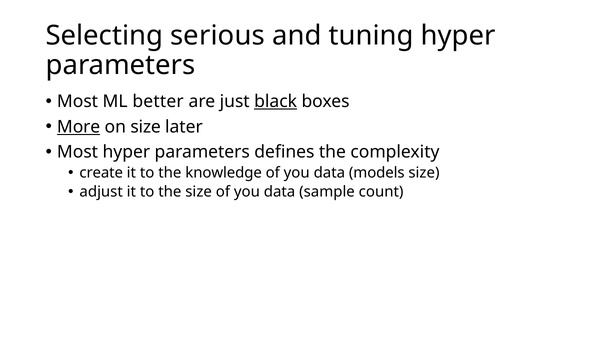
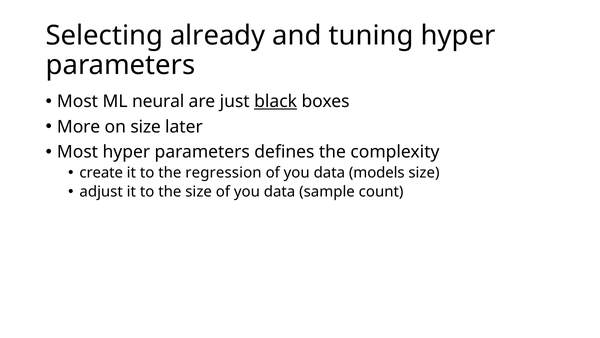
serious: serious -> already (218, 36)
better: better -> neural (158, 101)
More underline: present -> none (79, 127)
knowledge: knowledge -> regression (223, 172)
